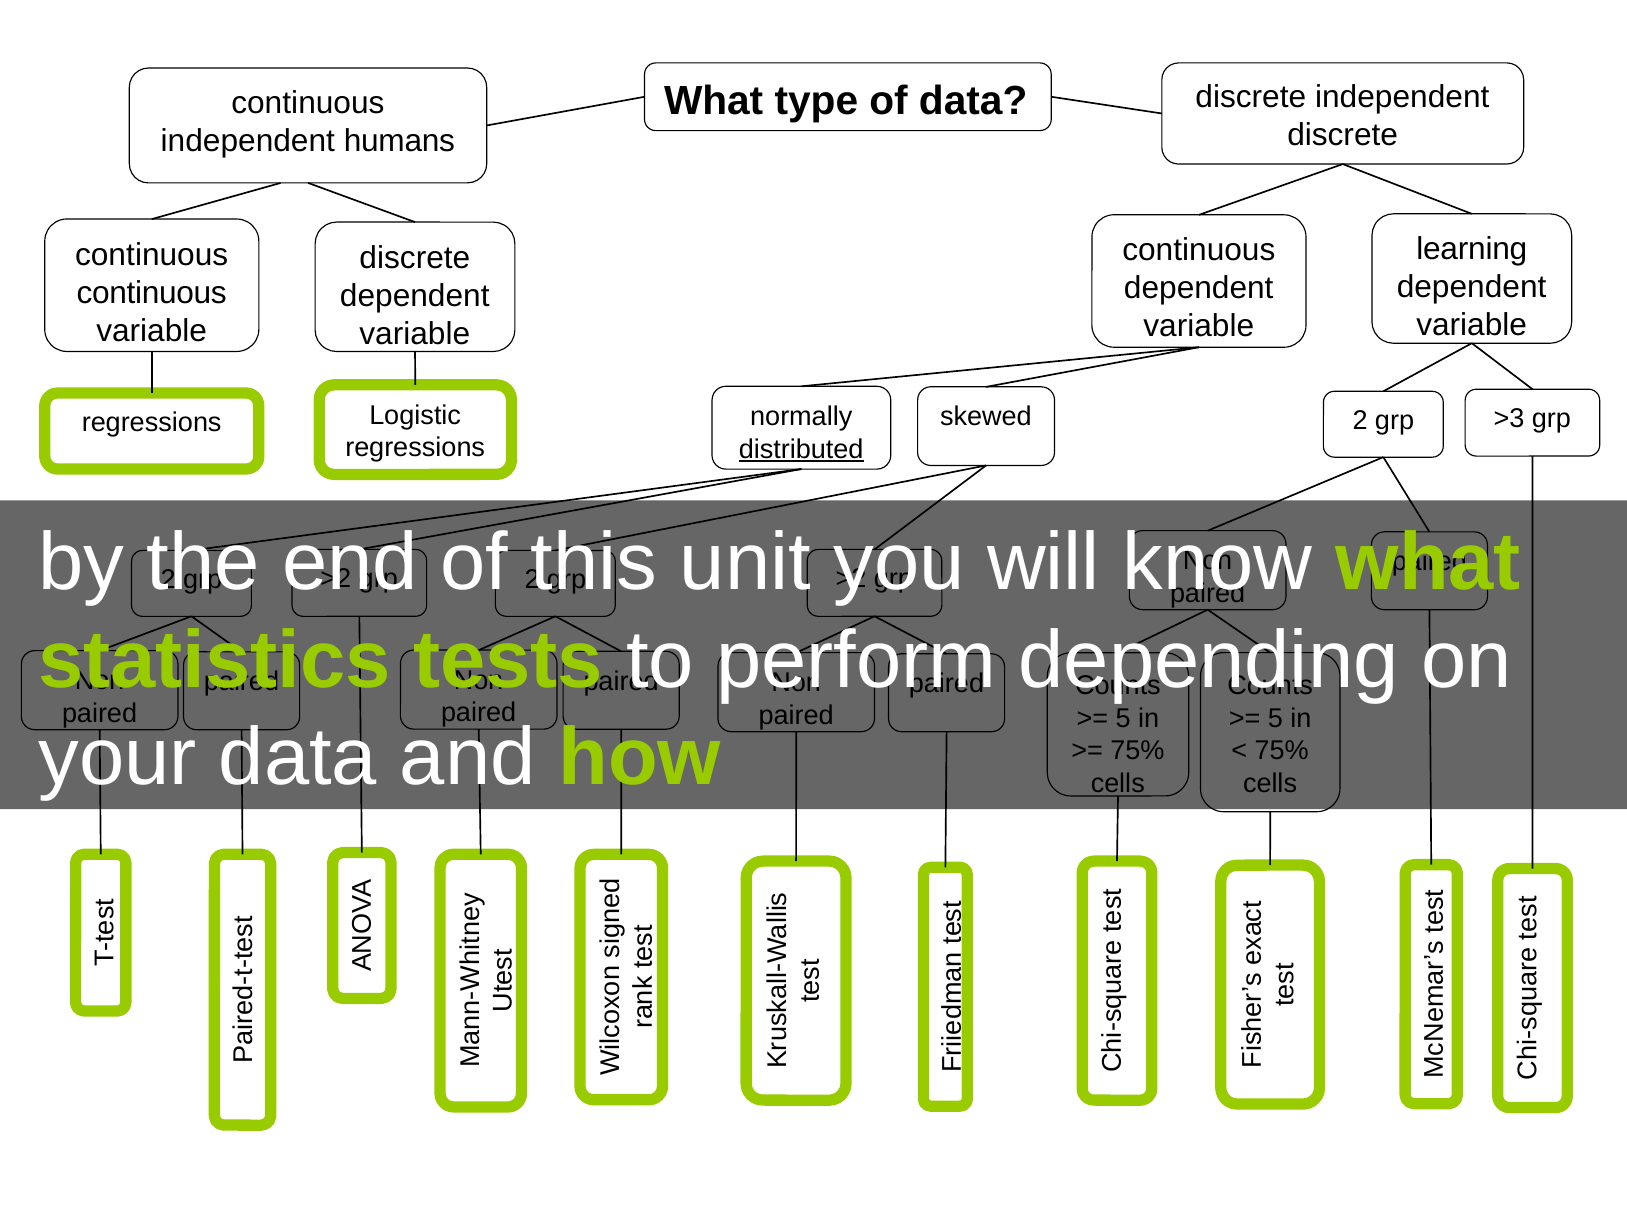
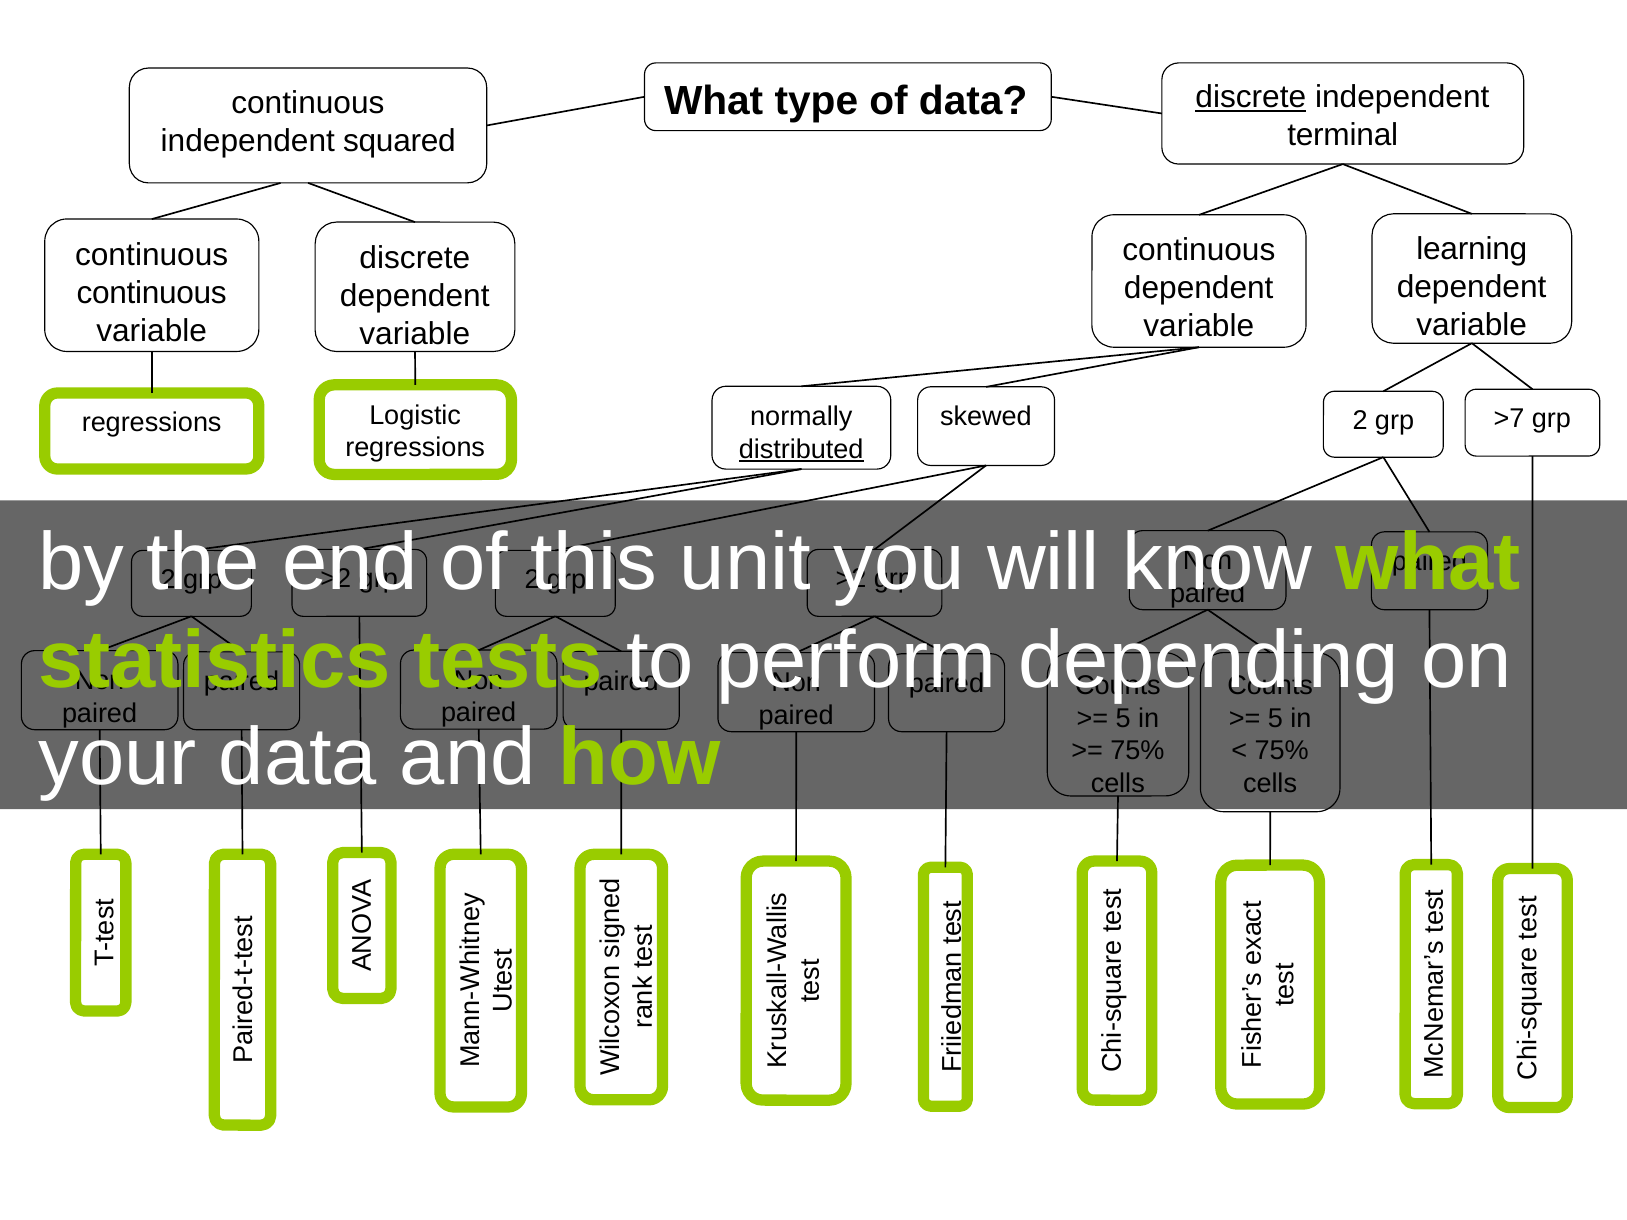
discrete underline: none -> present (1251, 97)
discrete: discrete -> terminal (1343, 135)
humans: humans -> squared (399, 141)
>3: >3 -> >7 (1509, 419)
